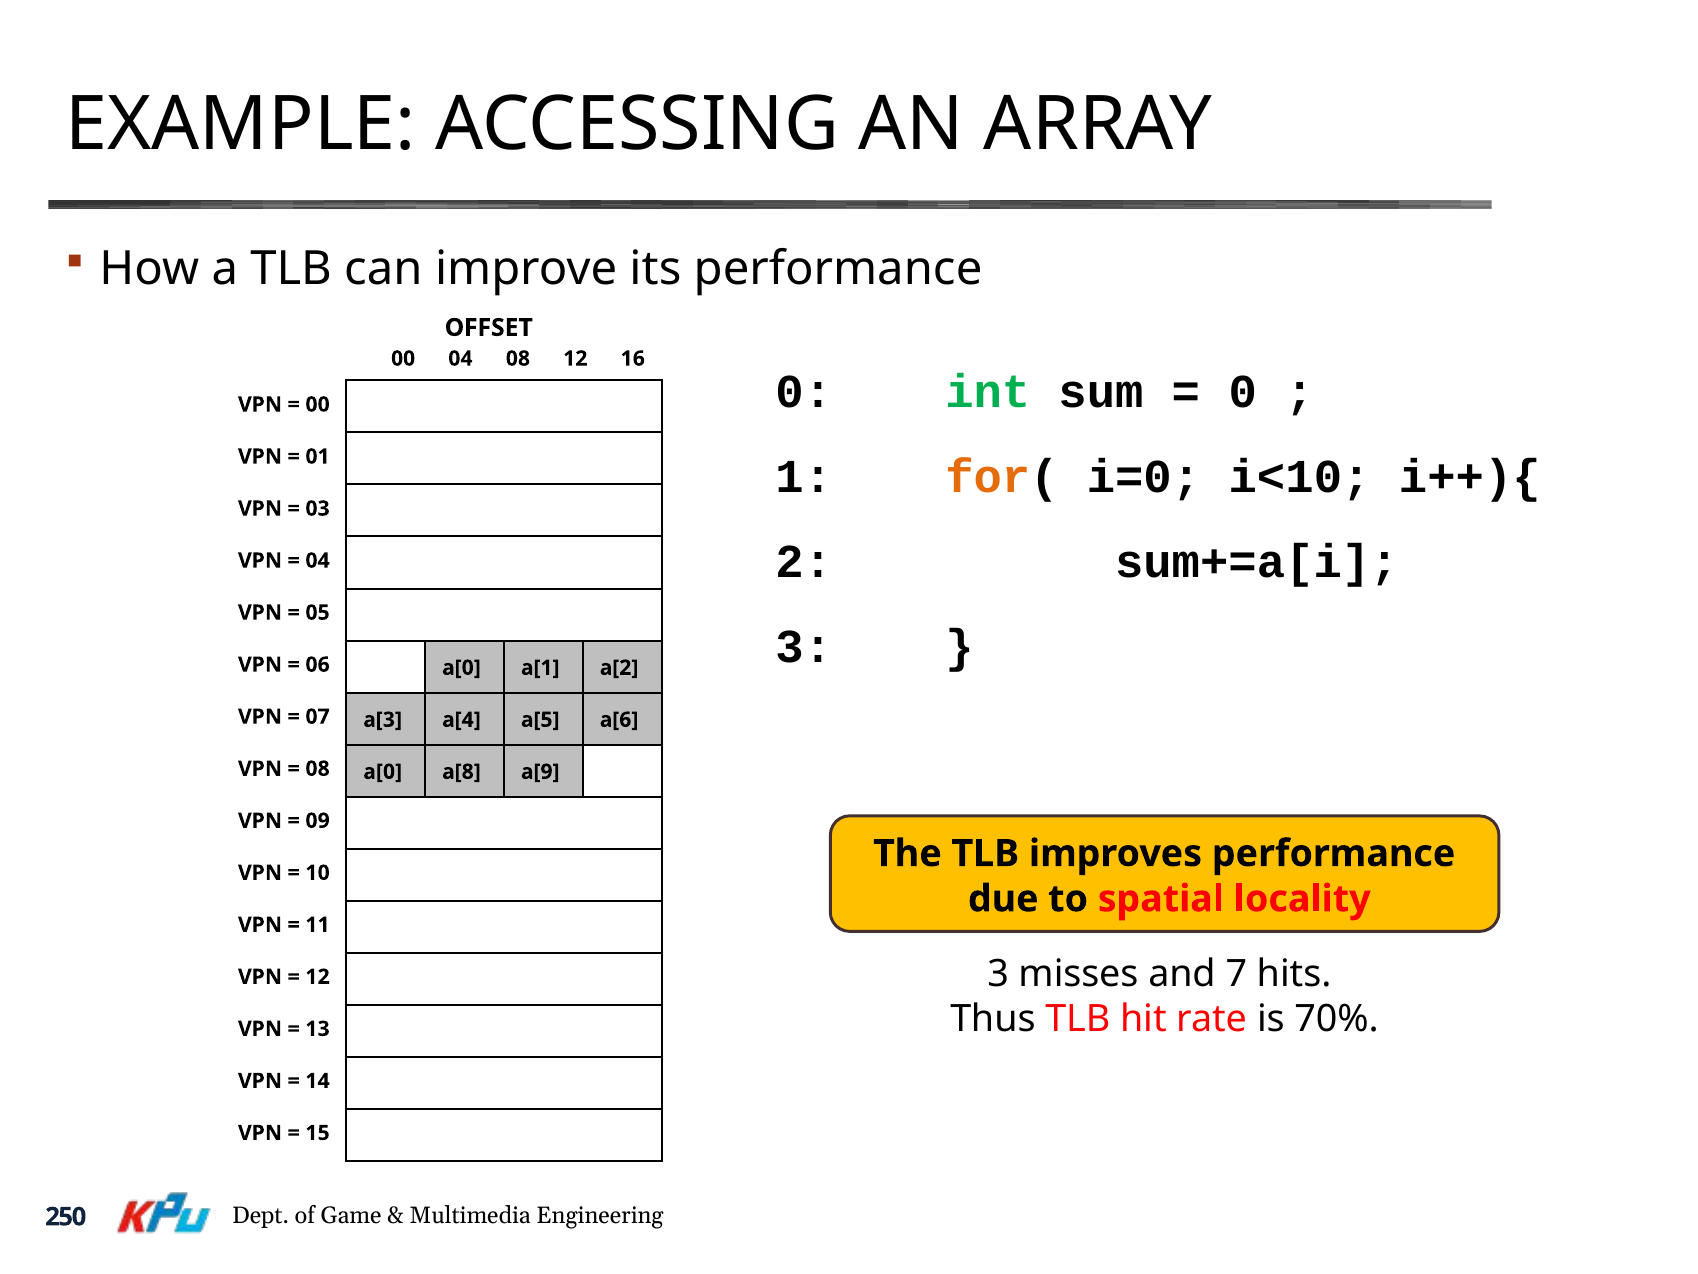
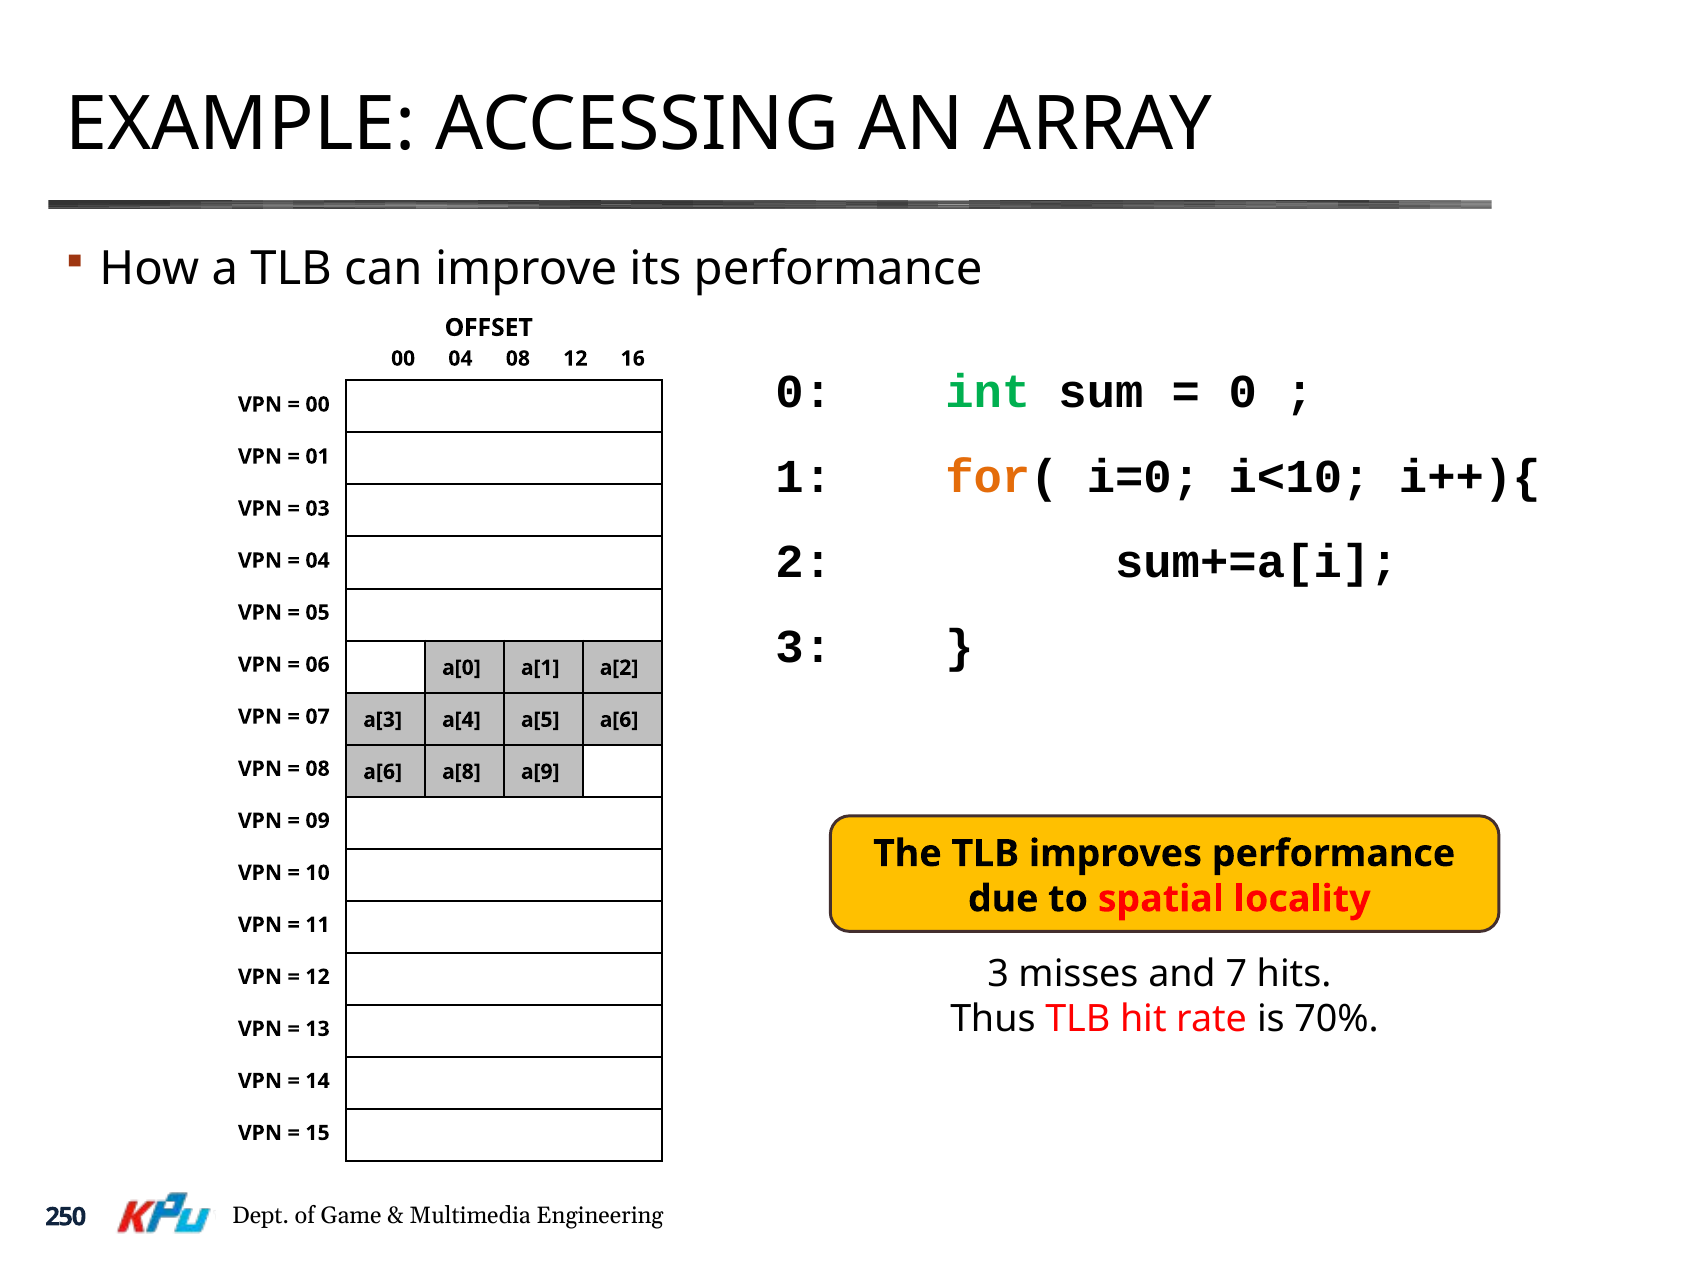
08 a[0: a[0 -> a[6 (383, 772)
